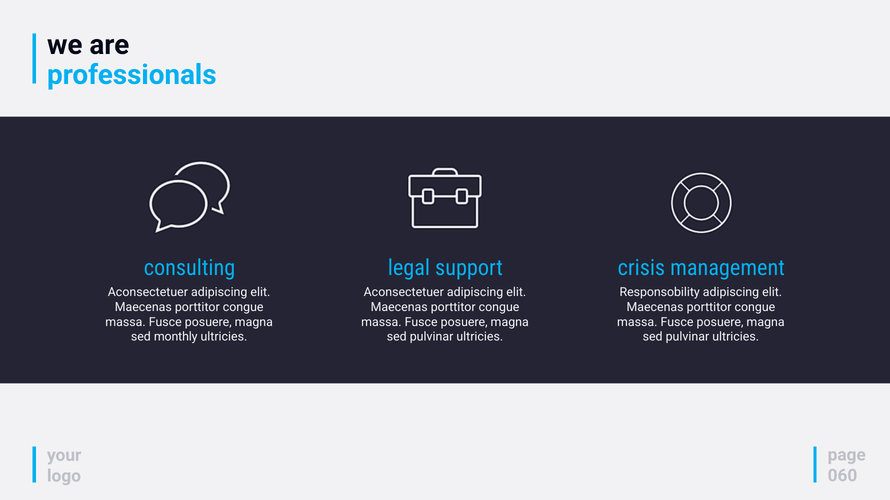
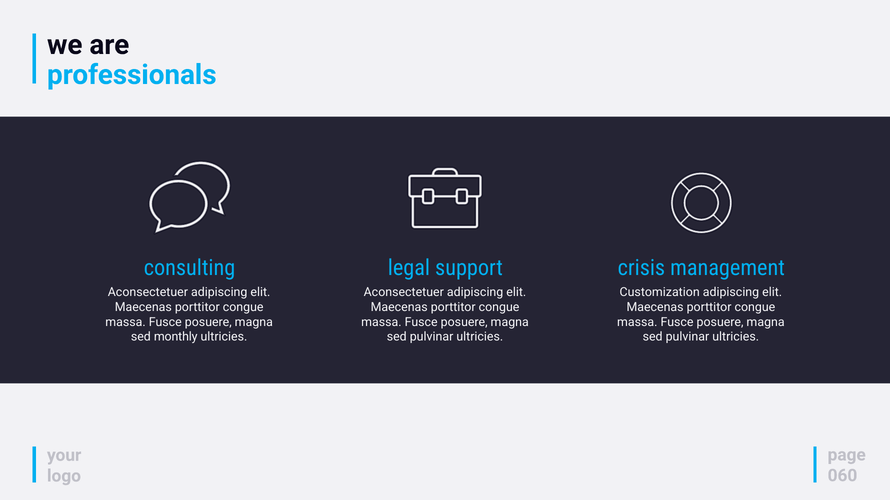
Responsobility: Responsobility -> Customization (660, 293)
